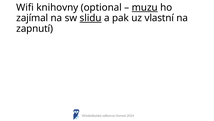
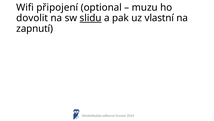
knihovny: knihovny -> připojení (57, 7)
muzu underline: present -> none (145, 7)
zajímal: zajímal -> dovolit (32, 18)
